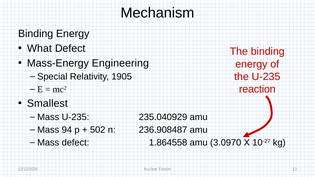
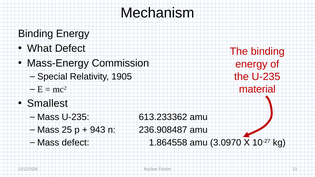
Engineering: Engineering -> Commission (120, 63)
reaction: reaction -> material (257, 89)
235.040929: 235.040929 -> 613.233362 (163, 117)
94: 94 -> 25 (67, 130)
502: 502 -> 943 (98, 130)
